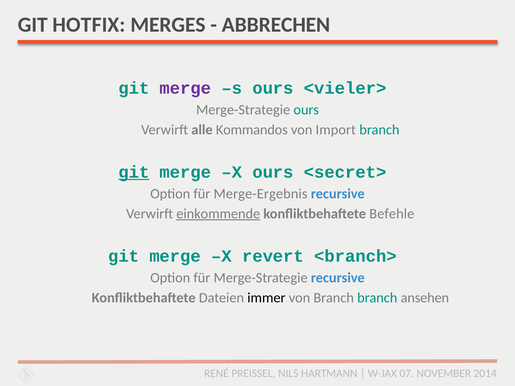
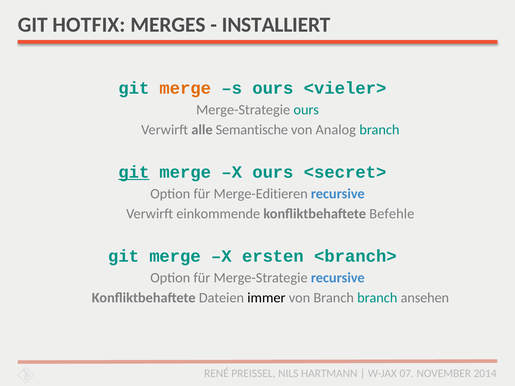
ABBRECHEN: ABBRECHEN -> INSTALLIERT (276, 25)
merge colour: purple -> orange (185, 88)
Kommandos: Kommandos -> Semantische (252, 130)
Import: Import -> Analog (336, 130)
Merge-Ergebnis: Merge-Ergebnis -> Merge-Editieren (261, 194)
einkommende underline: present -> none (218, 214)
revert: revert -> ersten (273, 256)
